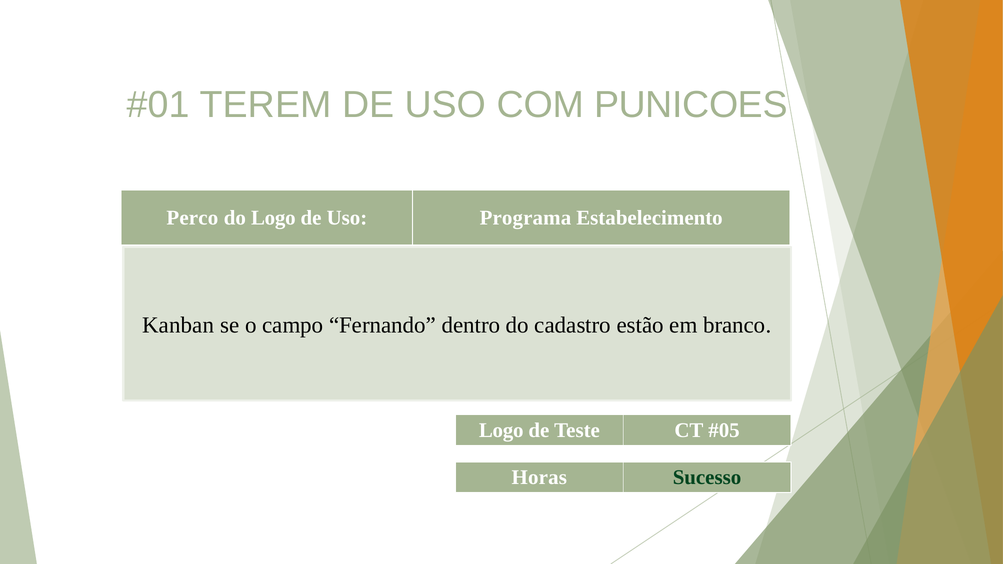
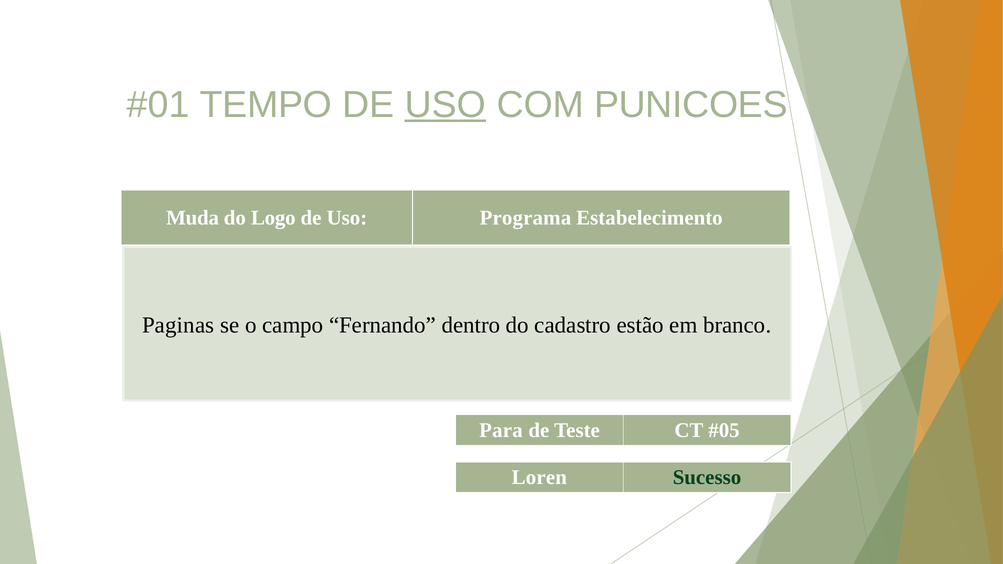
TEREM: TEREM -> TEMPO (266, 105)
USO underline: none -> present (445, 105)
Perco: Perco -> Muda (193, 218)
Kanban: Kanban -> Paginas (178, 325)
Logo: Logo -> Para (501, 430)
Horas: Horas -> Loren (539, 478)
